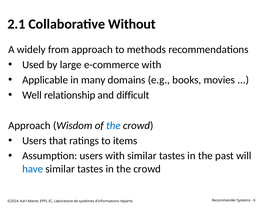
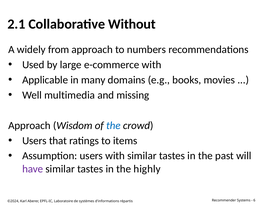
methods: methods -> numbers (146, 50)
relationship: relationship -> multimedia (70, 95)
difficult: difficult -> missing (133, 95)
have colour: blue -> purple (33, 169)
in the crowd: crowd -> highly (147, 169)
